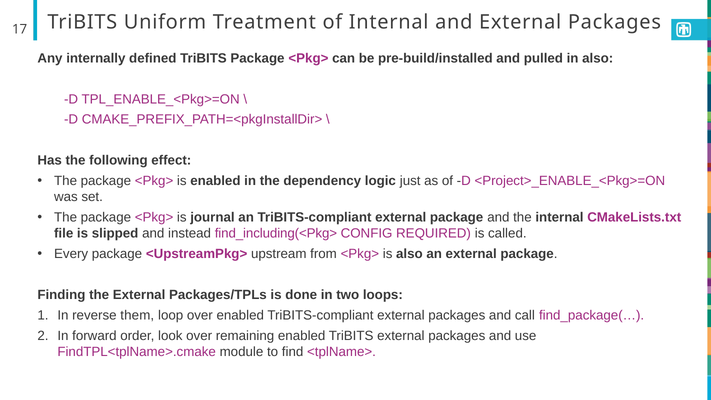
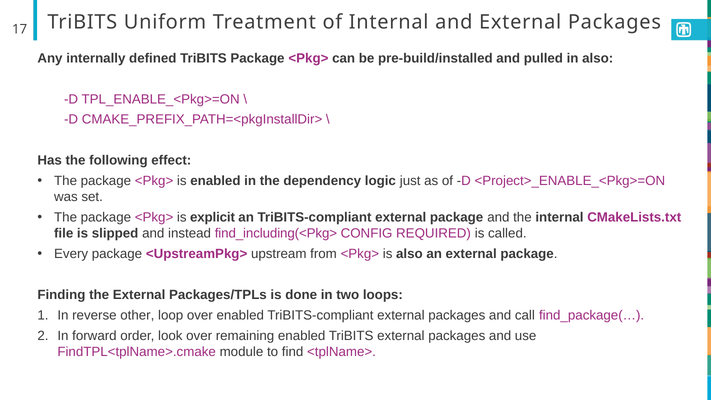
journal: journal -> explicit (213, 217)
them: them -> other (137, 315)
